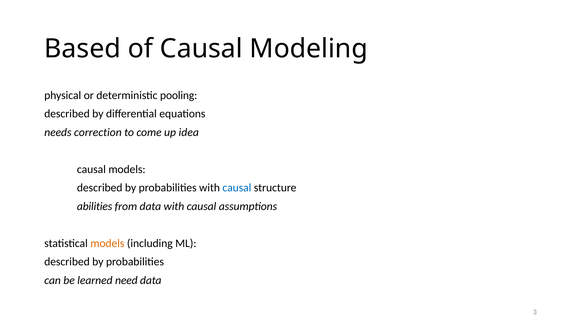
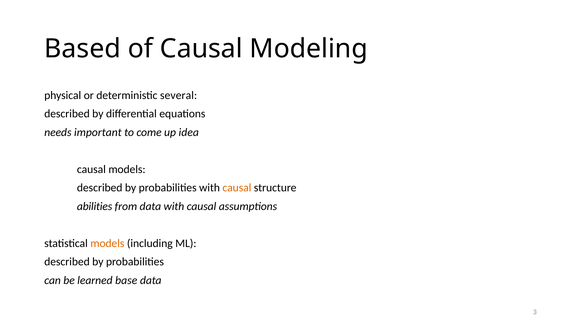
pooling: pooling -> several (179, 95)
correction: correction -> important (98, 132)
causal colour: blue -> orange (237, 188)
need: need -> base (126, 280)
